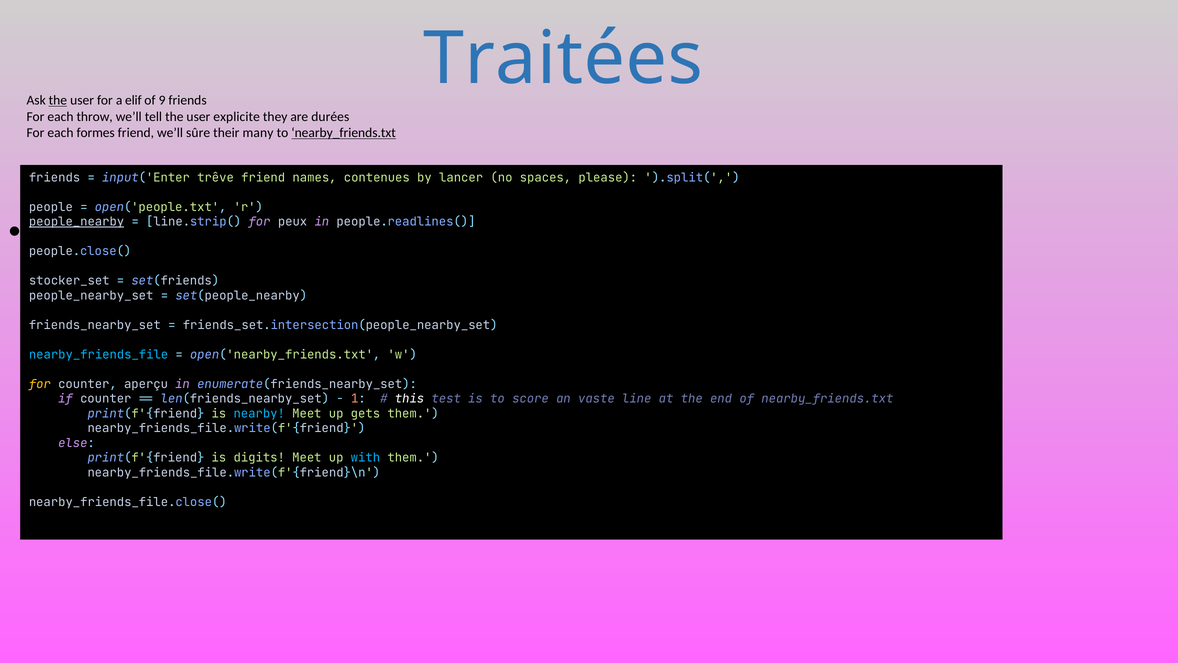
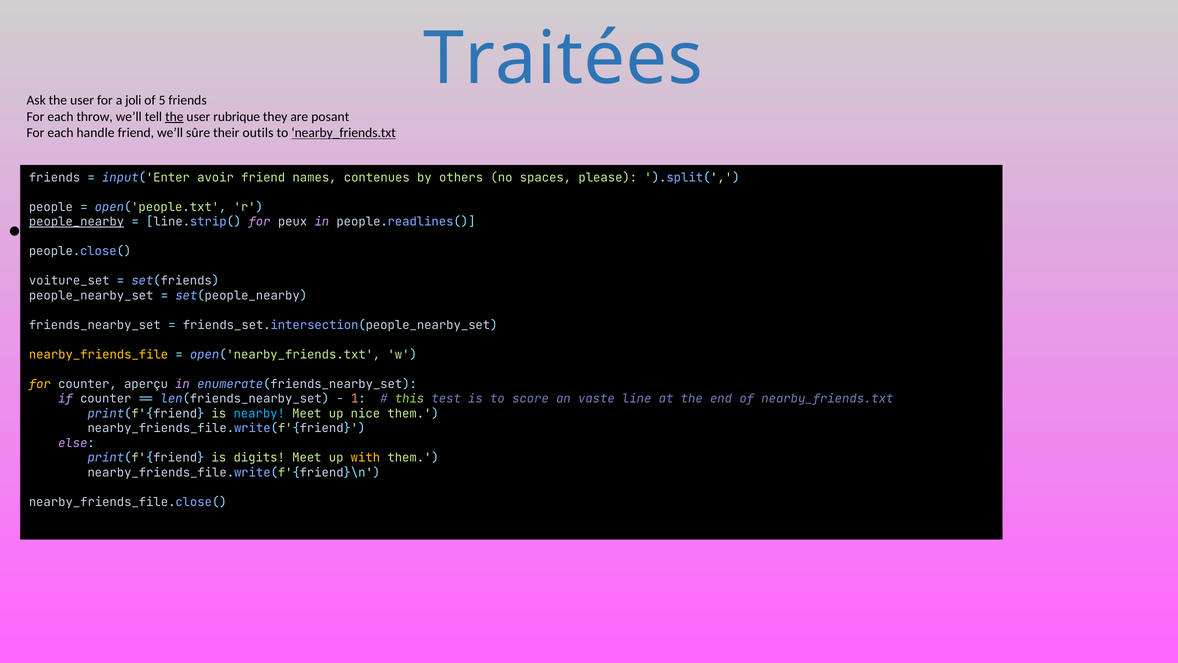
the underline: present -> none (58, 100)
elif: elif -> joli (133, 100)
9: 9 -> 5 (162, 100)
the underline: none -> present (174, 117)
explicite: explicite -> rubrique (237, 117)
durées: durées -> posant (330, 117)
formes: formes -> handle (96, 133)
many: many -> outils (258, 133)
trêve: trêve -> avoir (216, 177)
lancer: lancer -> others (461, 177)
stocker_set: stocker_set -> voiture_set (69, 281)
nearby_friends_file colour: light blue -> yellow (99, 354)
this colour: white -> light green (410, 399)
gets: gets -> nice (365, 413)
with colour: light blue -> yellow (365, 458)
